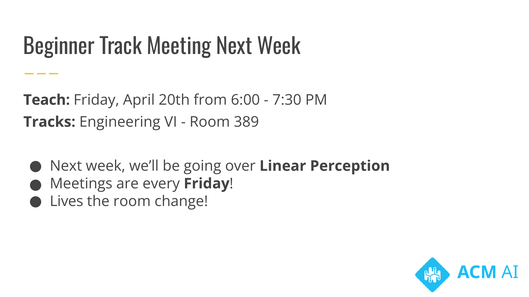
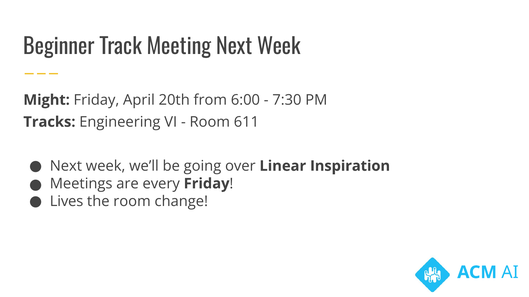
Teach: Teach -> Might (47, 100)
389: 389 -> 611 (246, 122)
Perception: Perception -> Inspiration (350, 166)
